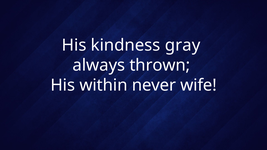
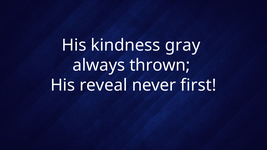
within: within -> reveal (103, 85)
wife: wife -> first (198, 85)
